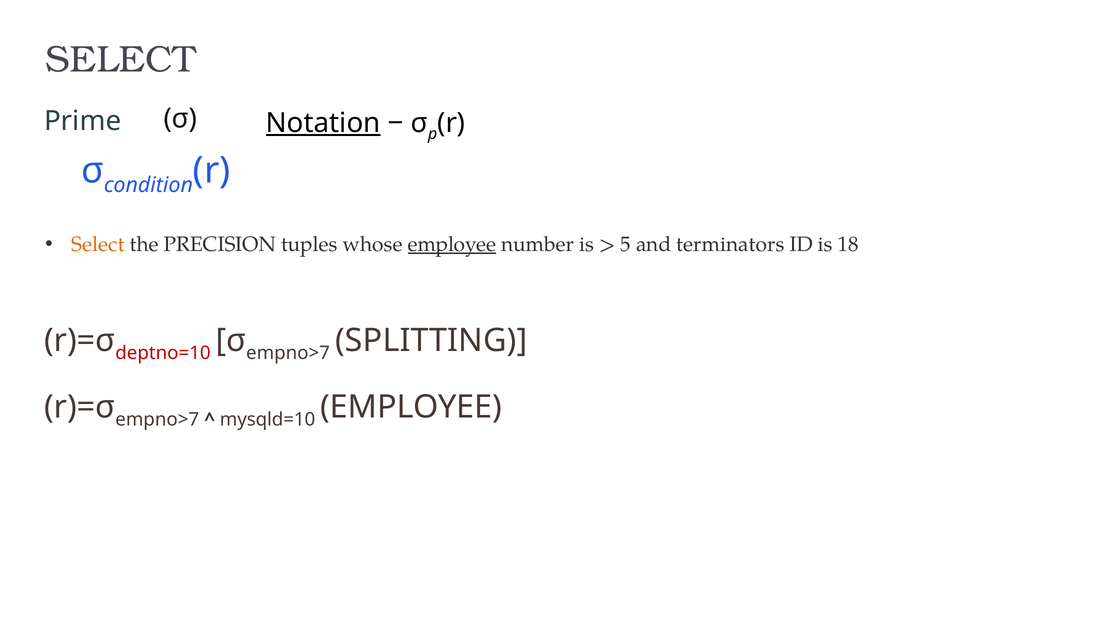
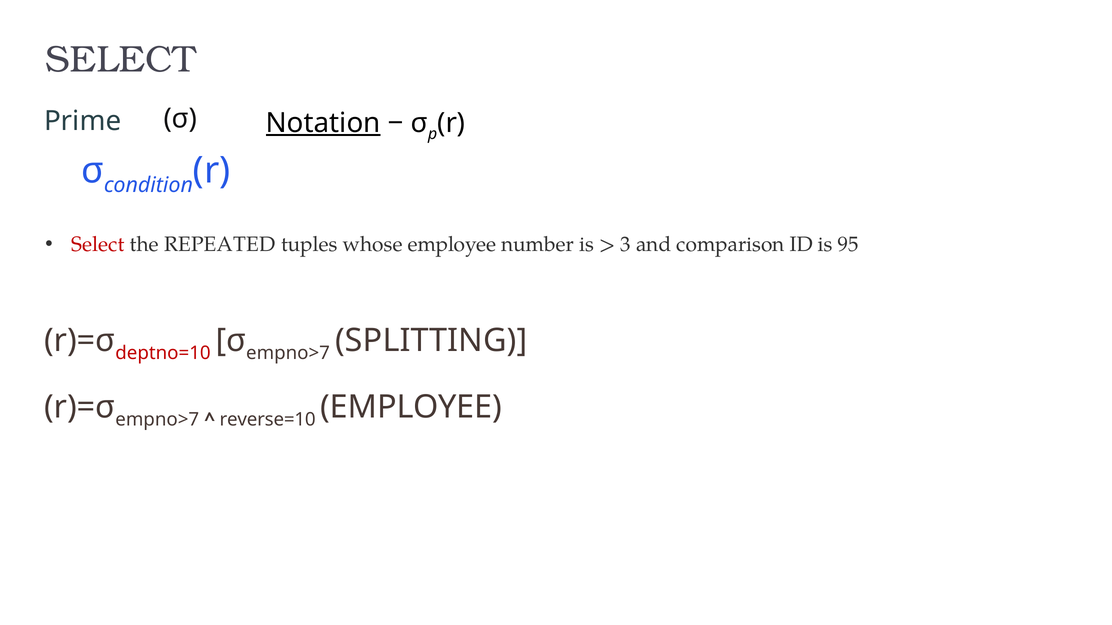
Select colour: orange -> red (98, 245)
PRECISION: PRECISION -> REPEATED (220, 245)
employee underline: present -> none (452, 245)
5: 5 -> 3 (626, 245)
terminators: terminators -> comparison (731, 245)
18: 18 -> 95 (848, 245)
mysqld=10: mysqld=10 -> reverse=10 (268, 420)
